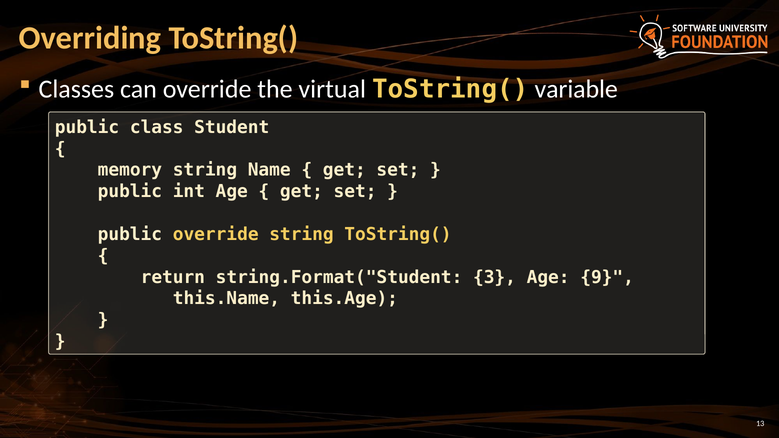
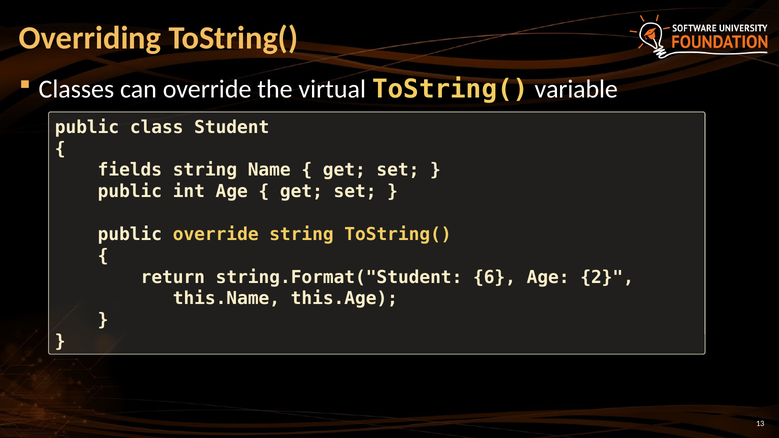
memory: memory -> fields (130, 170)
3: 3 -> 6 (494, 277)
9: 9 -> 2 (607, 277)
